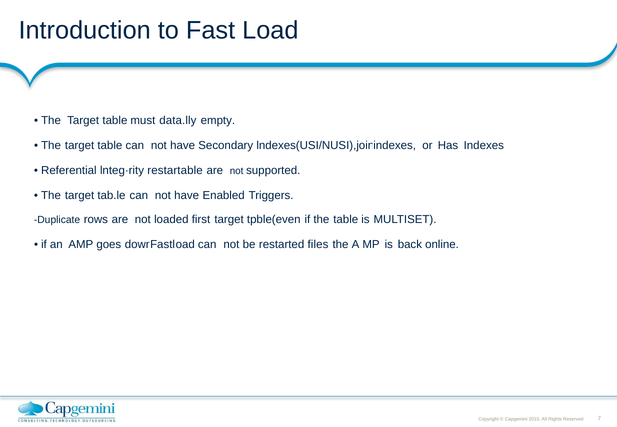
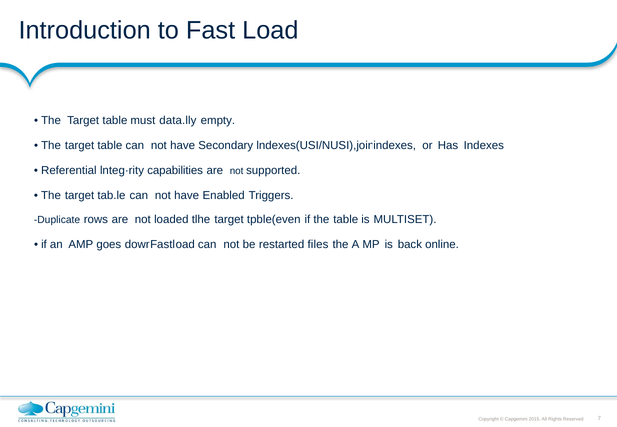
restartable: restartable -> capabilities (175, 170)
first: first -> tlhe (201, 220)
